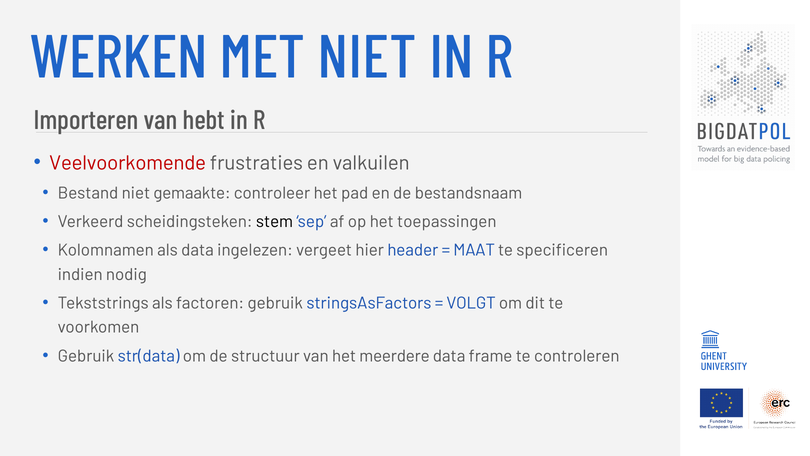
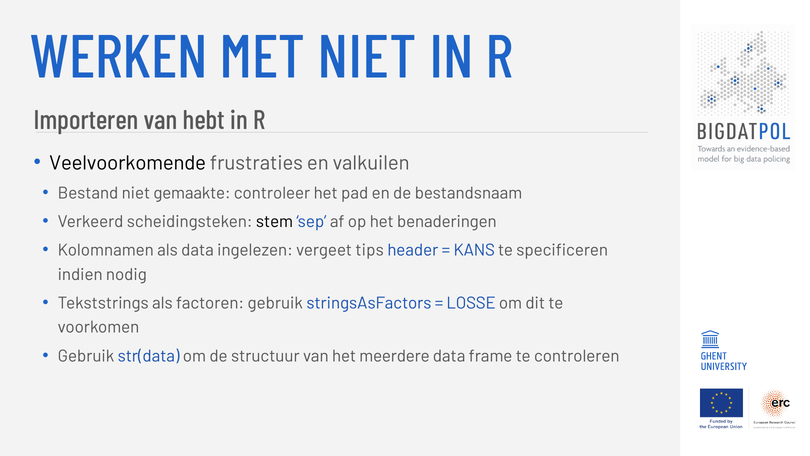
Veelvoorkomende colour: red -> black (128, 163)
toepassingen: toepassingen -> benaderingen (447, 222)
hier: hier -> tips (370, 250)
MAAT: MAAT -> KANS (474, 250)
VOLGT: VOLGT -> LOSSE (471, 303)
